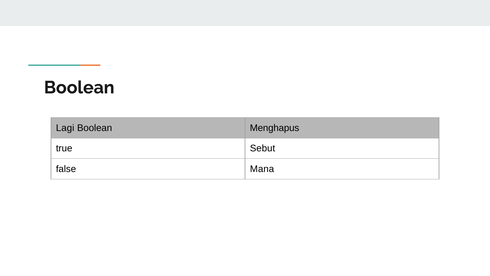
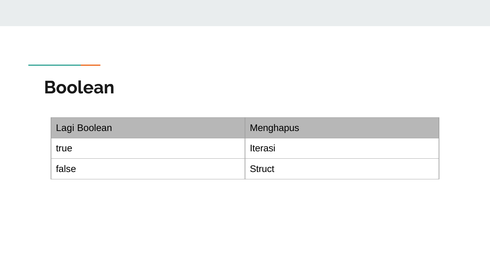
Sebut: Sebut -> Iterasi (263, 148)
Mana: Mana -> Struct (262, 169)
